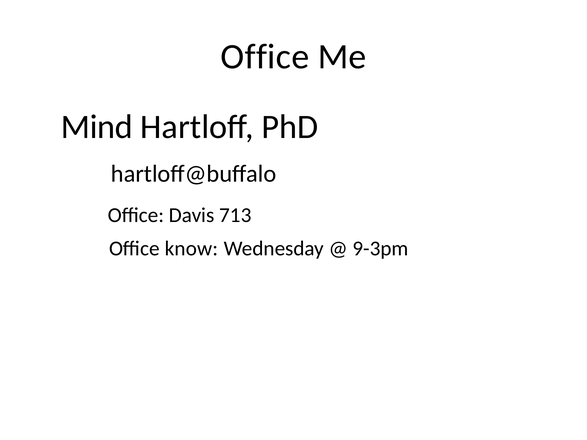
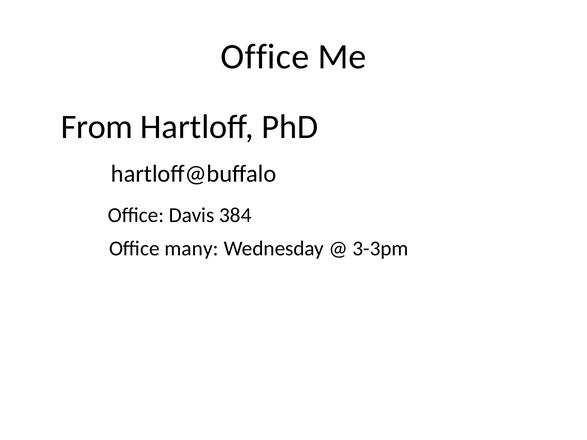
Mind: Mind -> From (97, 127)
713: 713 -> 384 (235, 215)
know: know -> many (192, 249)
9-3pm: 9-3pm -> 3-3pm (380, 249)
